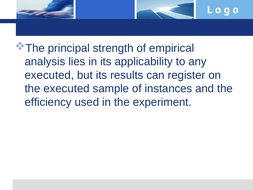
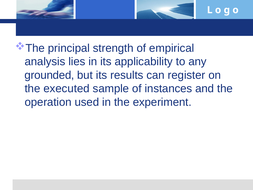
executed: executed -> grounded (49, 75)
efficiency: efficiency -> operation (48, 102)
